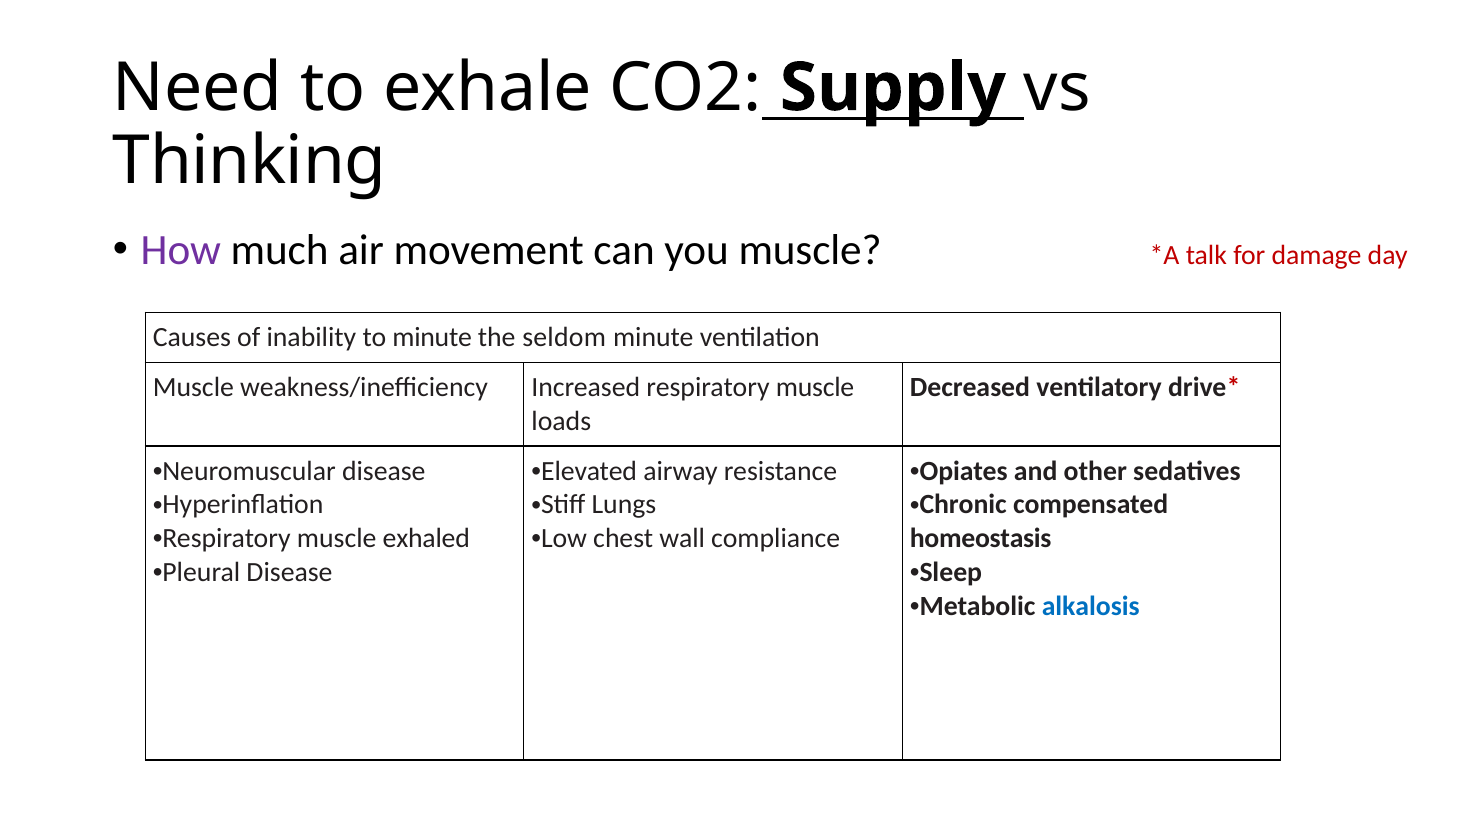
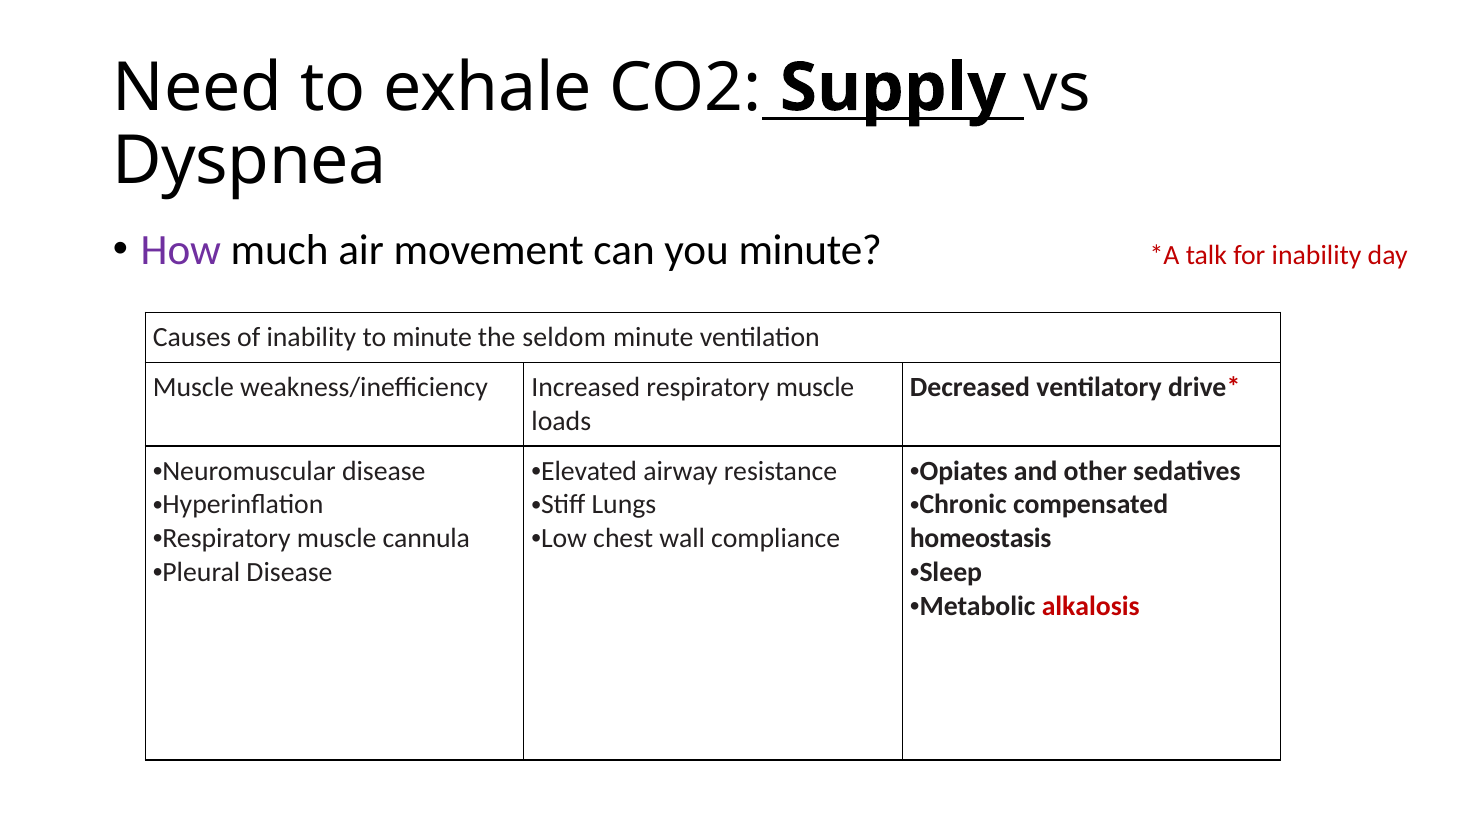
Thinking: Thinking -> Dyspnea (250, 161)
you muscle: muscle -> minute (810, 250)
for damage: damage -> inability (1317, 255)
exhaled: exhaled -> cannula (426, 539)
alkalosis colour: blue -> red (1091, 606)
